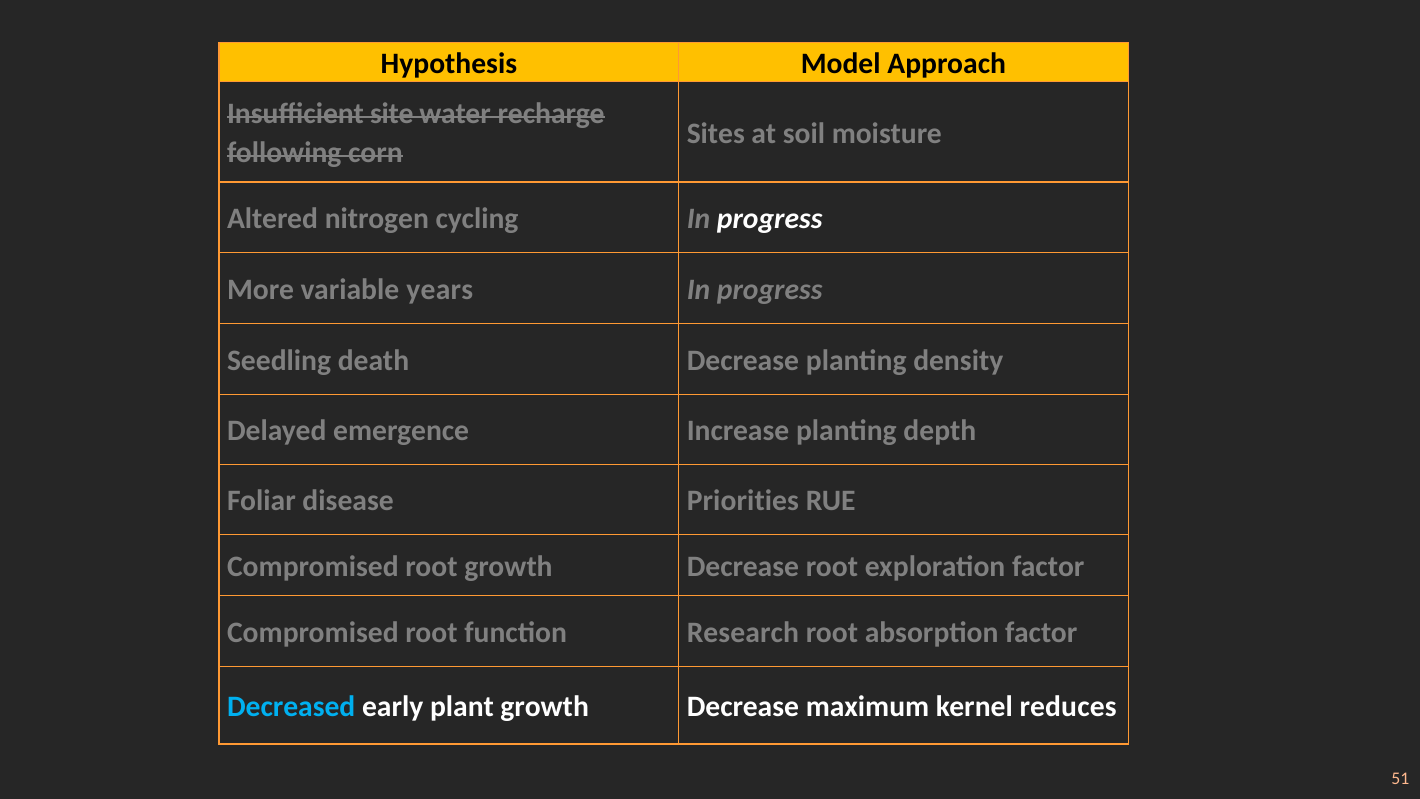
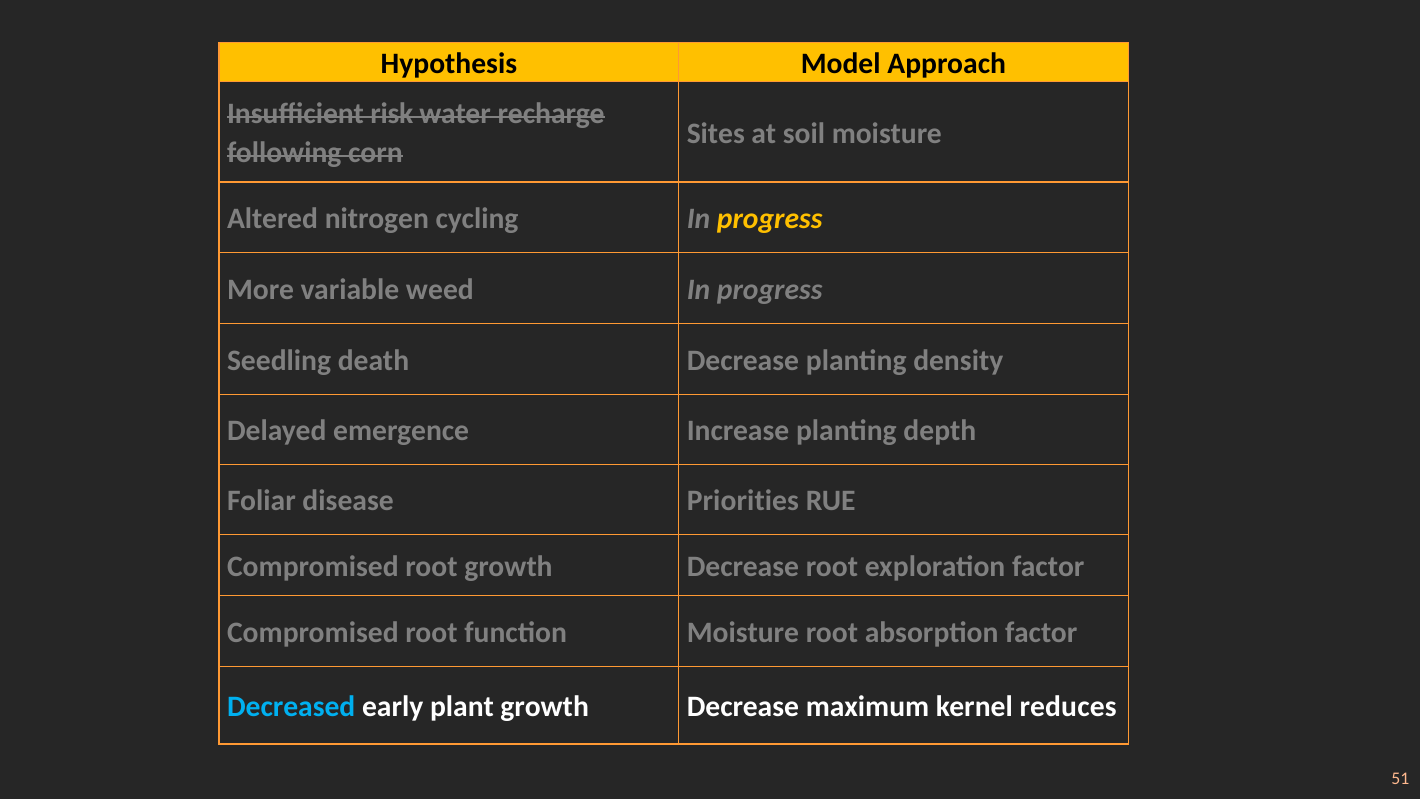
site: site -> risk (392, 114)
progress colour: white -> yellow (770, 219)
years: years -> weed (440, 290)
function Research: Research -> Moisture (743, 632)
